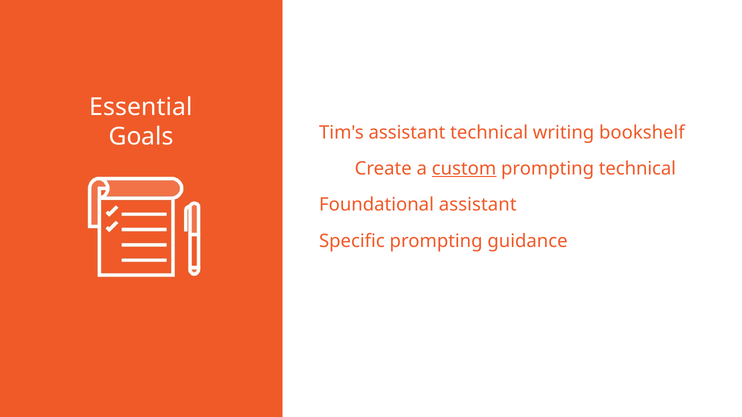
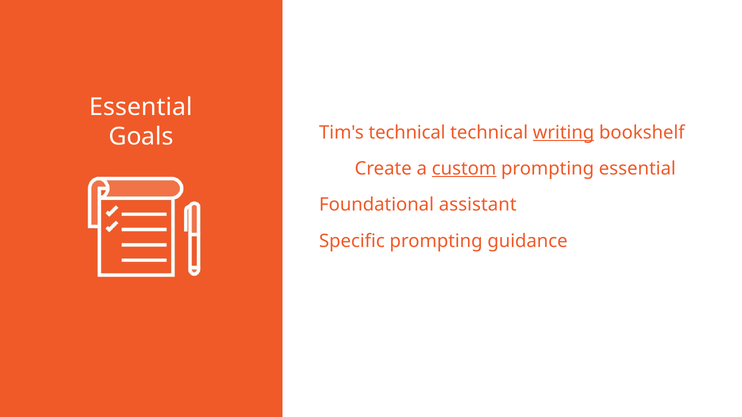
Tim's assistant: assistant -> technical (407, 133)
writing underline: none -> present (564, 133)
prompting technical: technical -> essential (637, 169)
